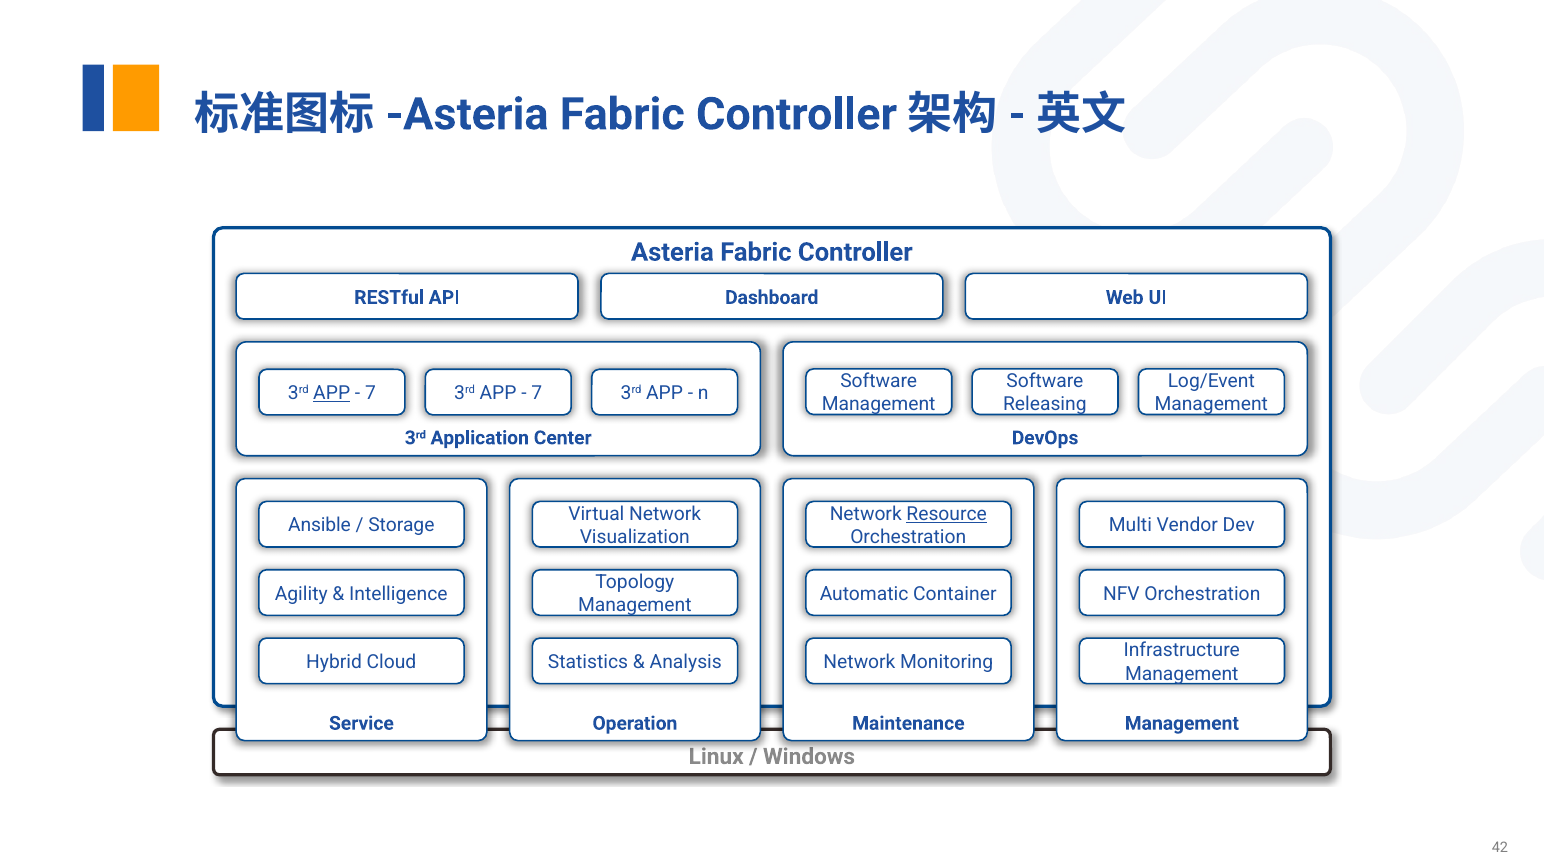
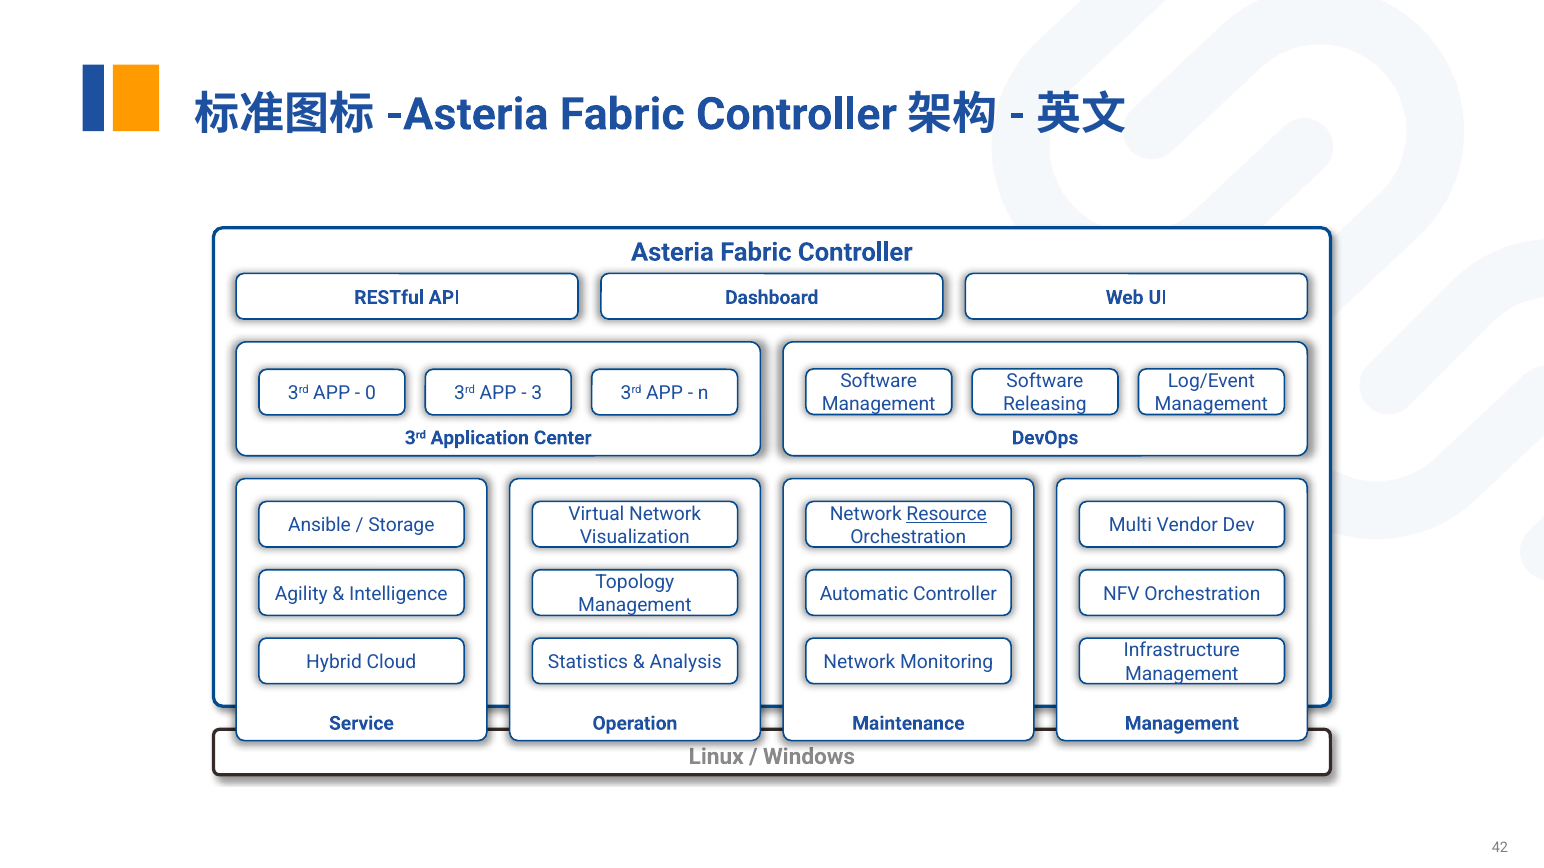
APP underline: present -> none (332, 394)
7: 7 -> 0 (370, 394)
7: 7 -> 3 (537, 394)
Automatic Container: Container -> Controller (955, 594)
